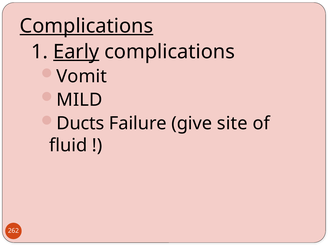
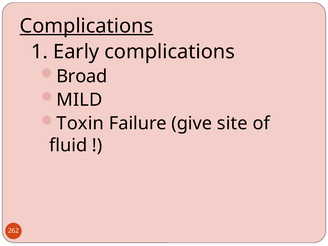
Early underline: present -> none (76, 52)
Vomit: Vomit -> Broad (82, 76)
Ducts: Ducts -> Toxin (80, 123)
